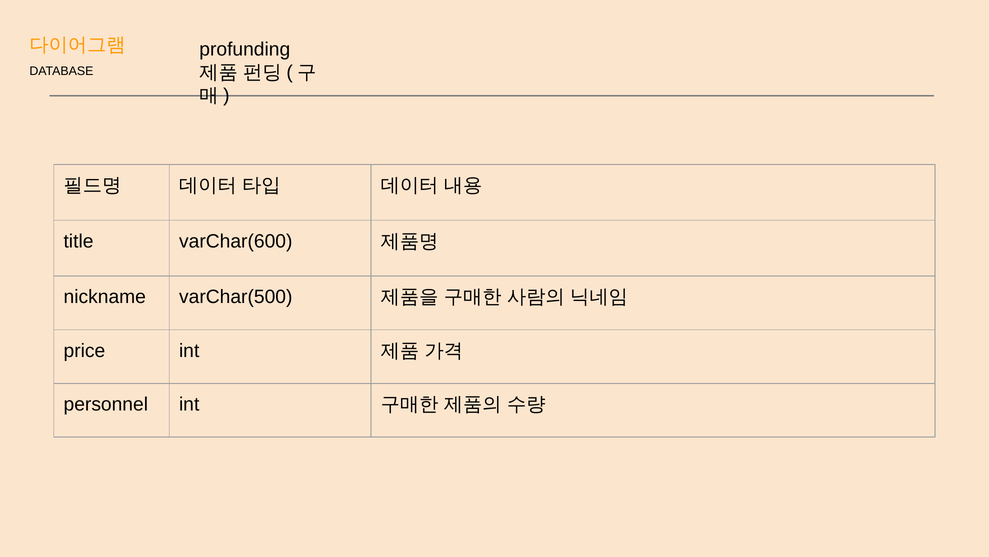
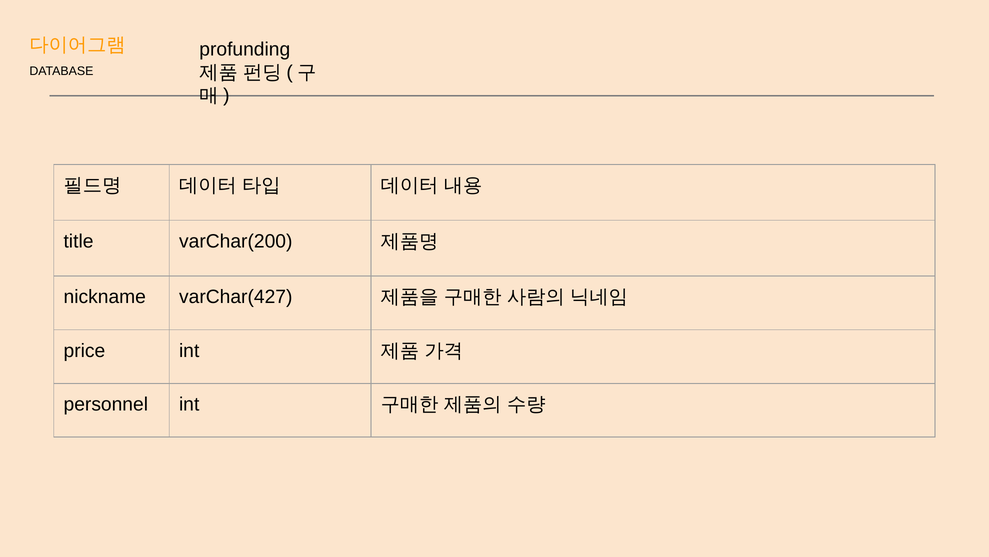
varChar(600: varChar(600 -> varChar(200 (236, 241)
varChar(500: varChar(500 -> varChar(427 (236, 297)
